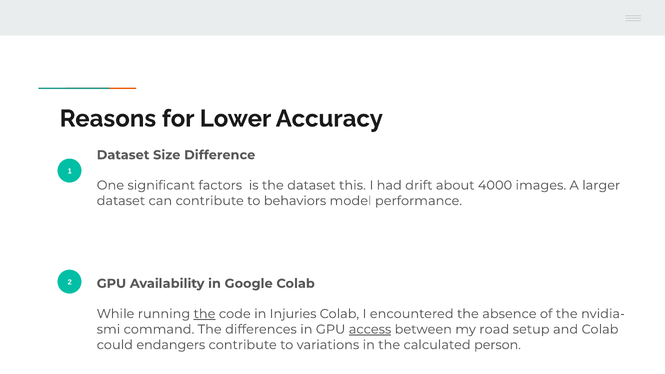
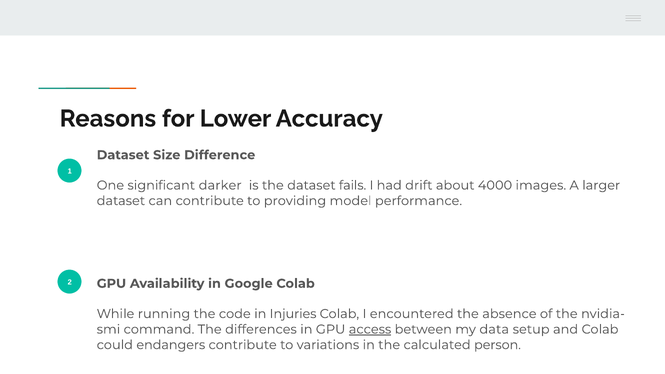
factors: factors -> darker (220, 185)
this: this -> fails (353, 185)
behaviors: behaviors -> providing (295, 201)
the underline: present -> none (205, 314)
road: road -> data (494, 329)
